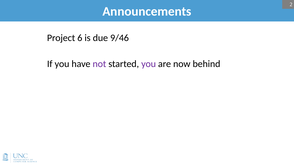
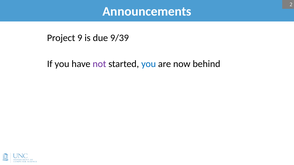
6: 6 -> 9 (80, 38)
9/46: 9/46 -> 9/39 (120, 38)
you colour: purple -> blue (149, 64)
